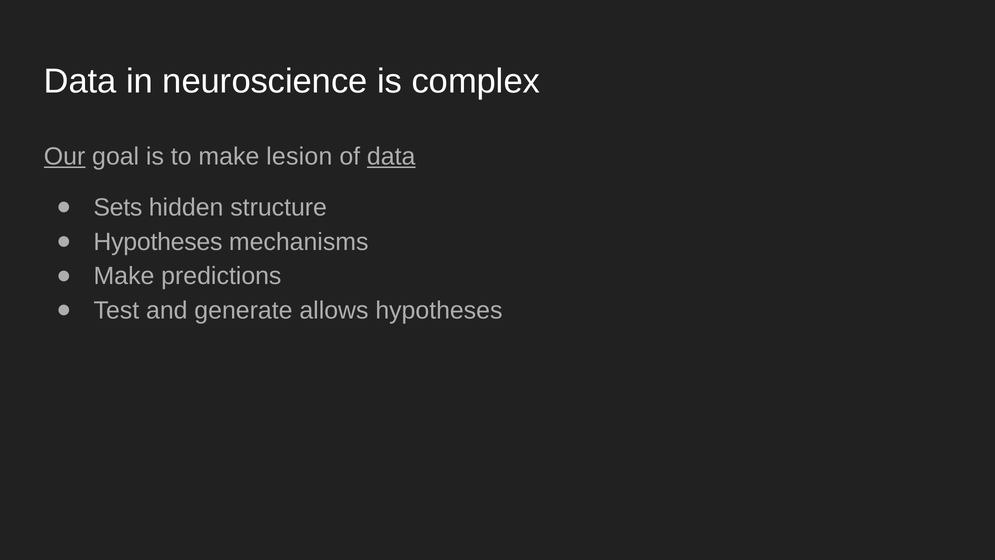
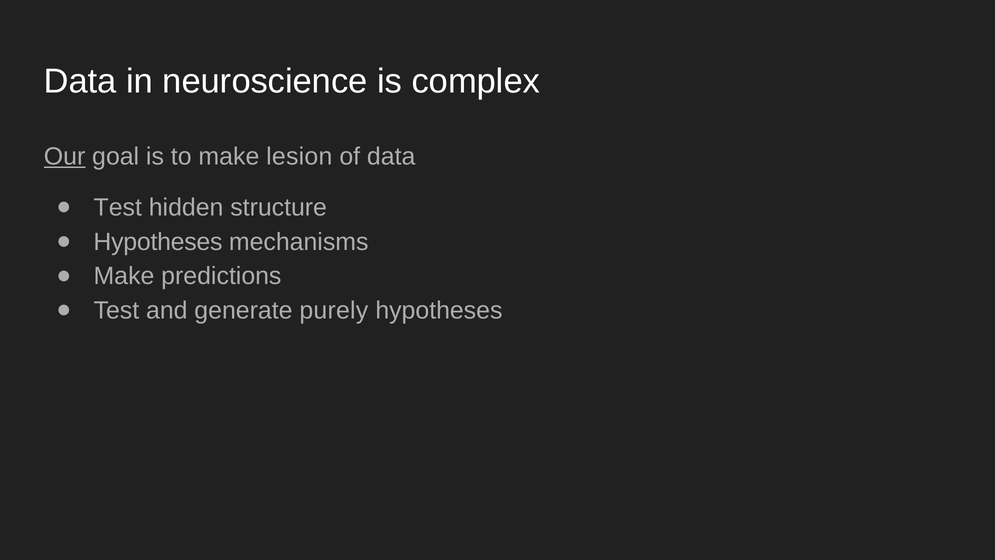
data underline: present -> none (391, 156)
Sets: Sets -> Test (118, 207)
allows: allows -> purely (334, 310)
